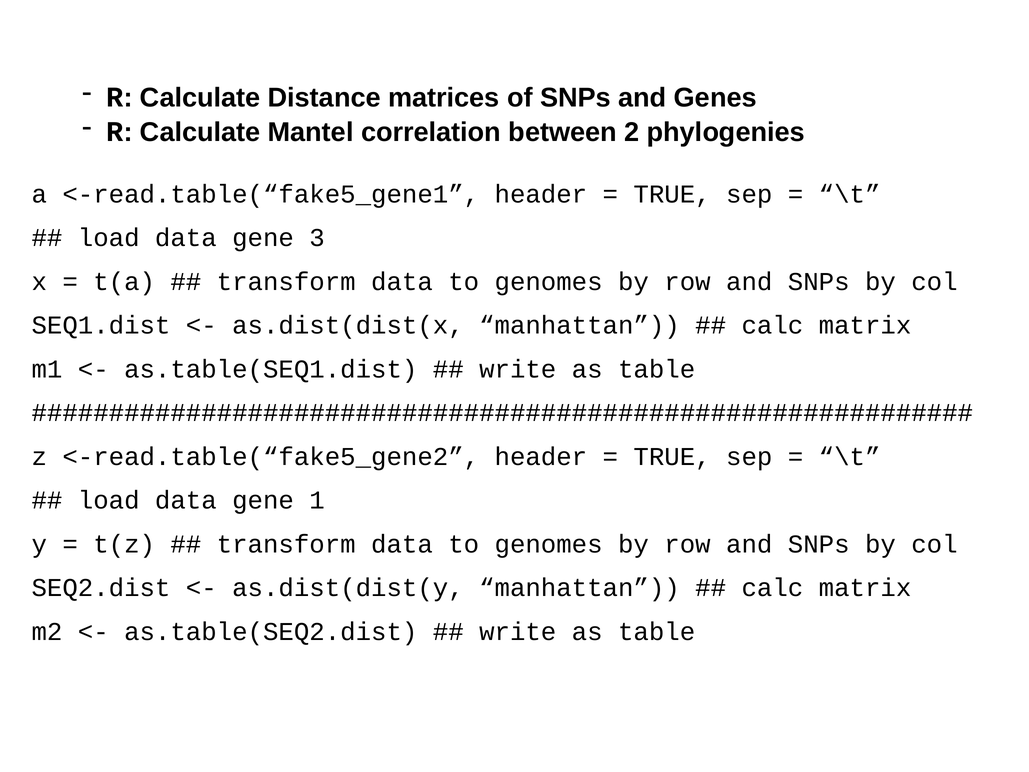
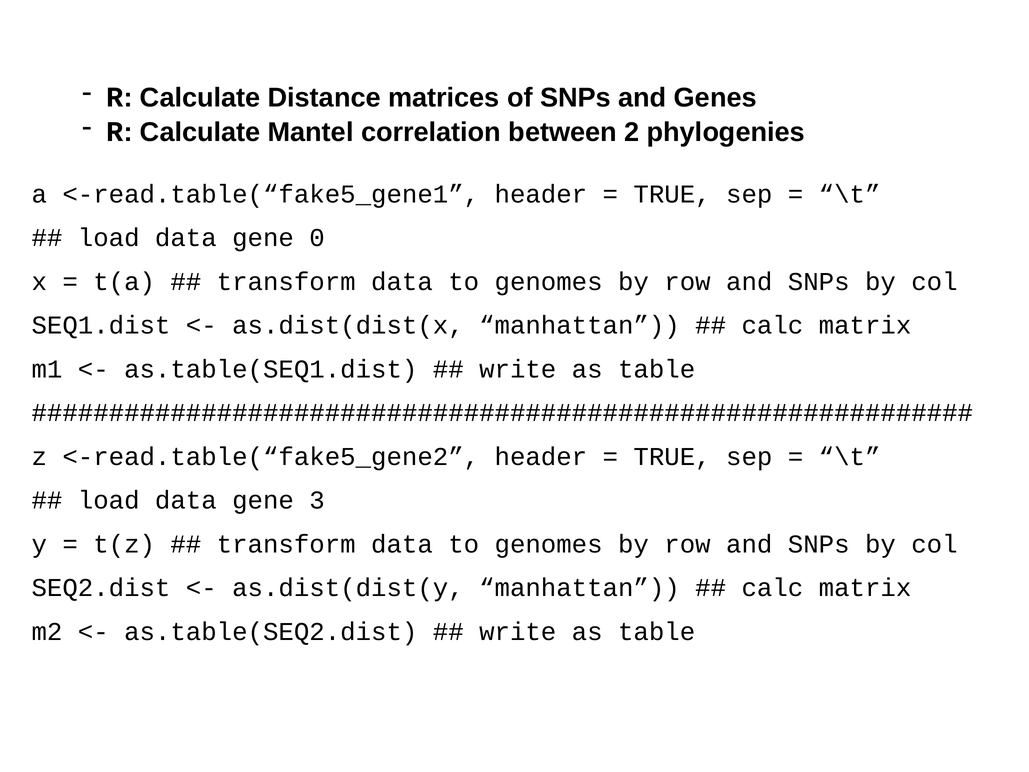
3: 3 -> 0 (317, 238)
1: 1 -> 3 (317, 500)
